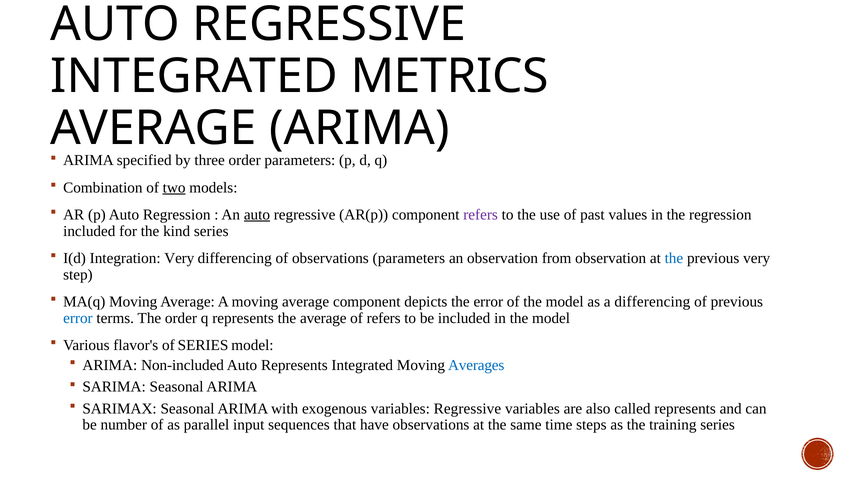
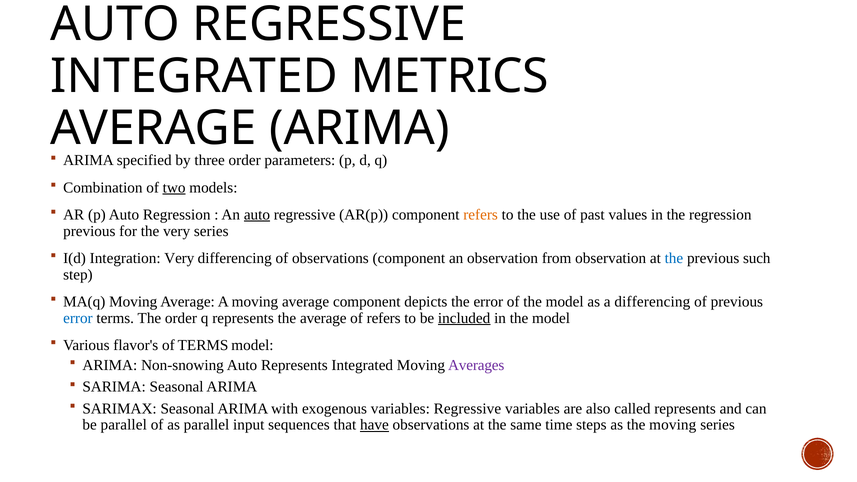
refers colour: purple -> orange (481, 215)
included: included -> previous (89, 231)
the kind: kind -> very (177, 231)
observations parameters: parameters -> component (409, 258)
previous very: very -> such (757, 258)
included underline: none -> present (464, 318)
of SERIES: SERIES -> TERMS (203, 345)
Non-included: Non-included -> Non-snowing (182, 365)
Averages colour: blue -> purple (476, 365)
be number: number -> parallel (124, 425)
have underline: none -> present (374, 425)
the training: training -> moving (673, 425)
